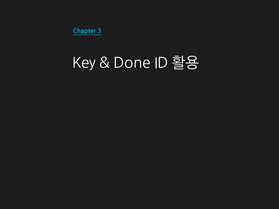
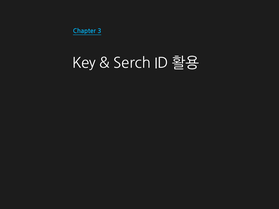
Done: Done -> Serch (132, 63)
